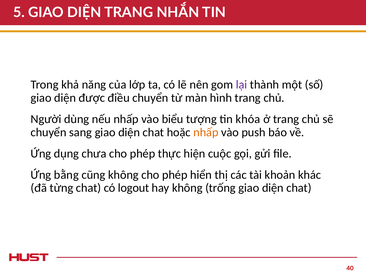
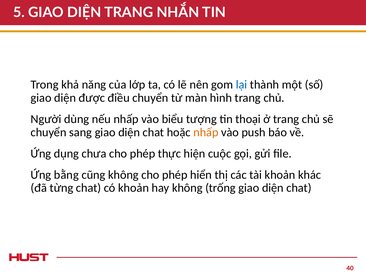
lại colour: purple -> blue (242, 85)
khóa: khóa -> thoại (248, 119)
có logout: logout -> khoản (133, 188)
